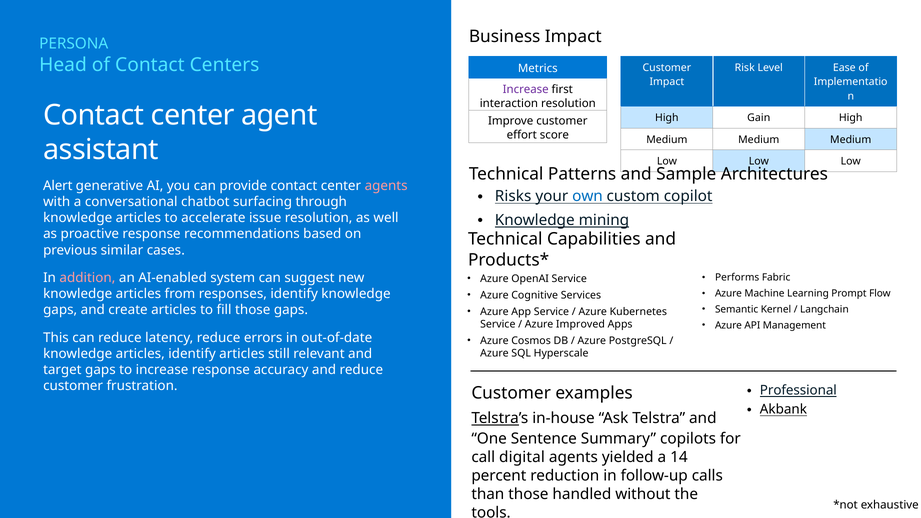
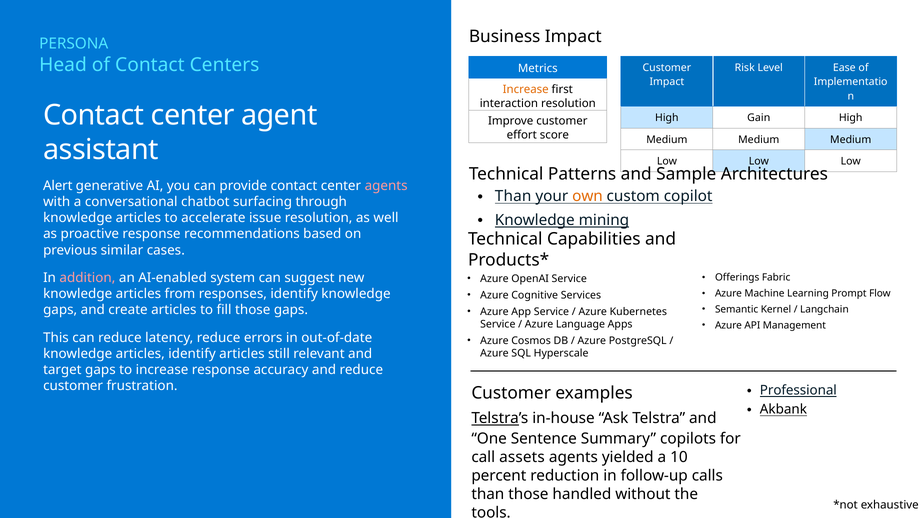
Increase colour: purple -> orange (526, 89)
Risks: Risks -> Than (513, 196)
own colour: blue -> orange (588, 196)
Performs: Performs -> Offerings (737, 278)
Improved: Improved -> Language (580, 324)
digital: digital -> assets (522, 457)
14: 14 -> 10 (679, 457)
